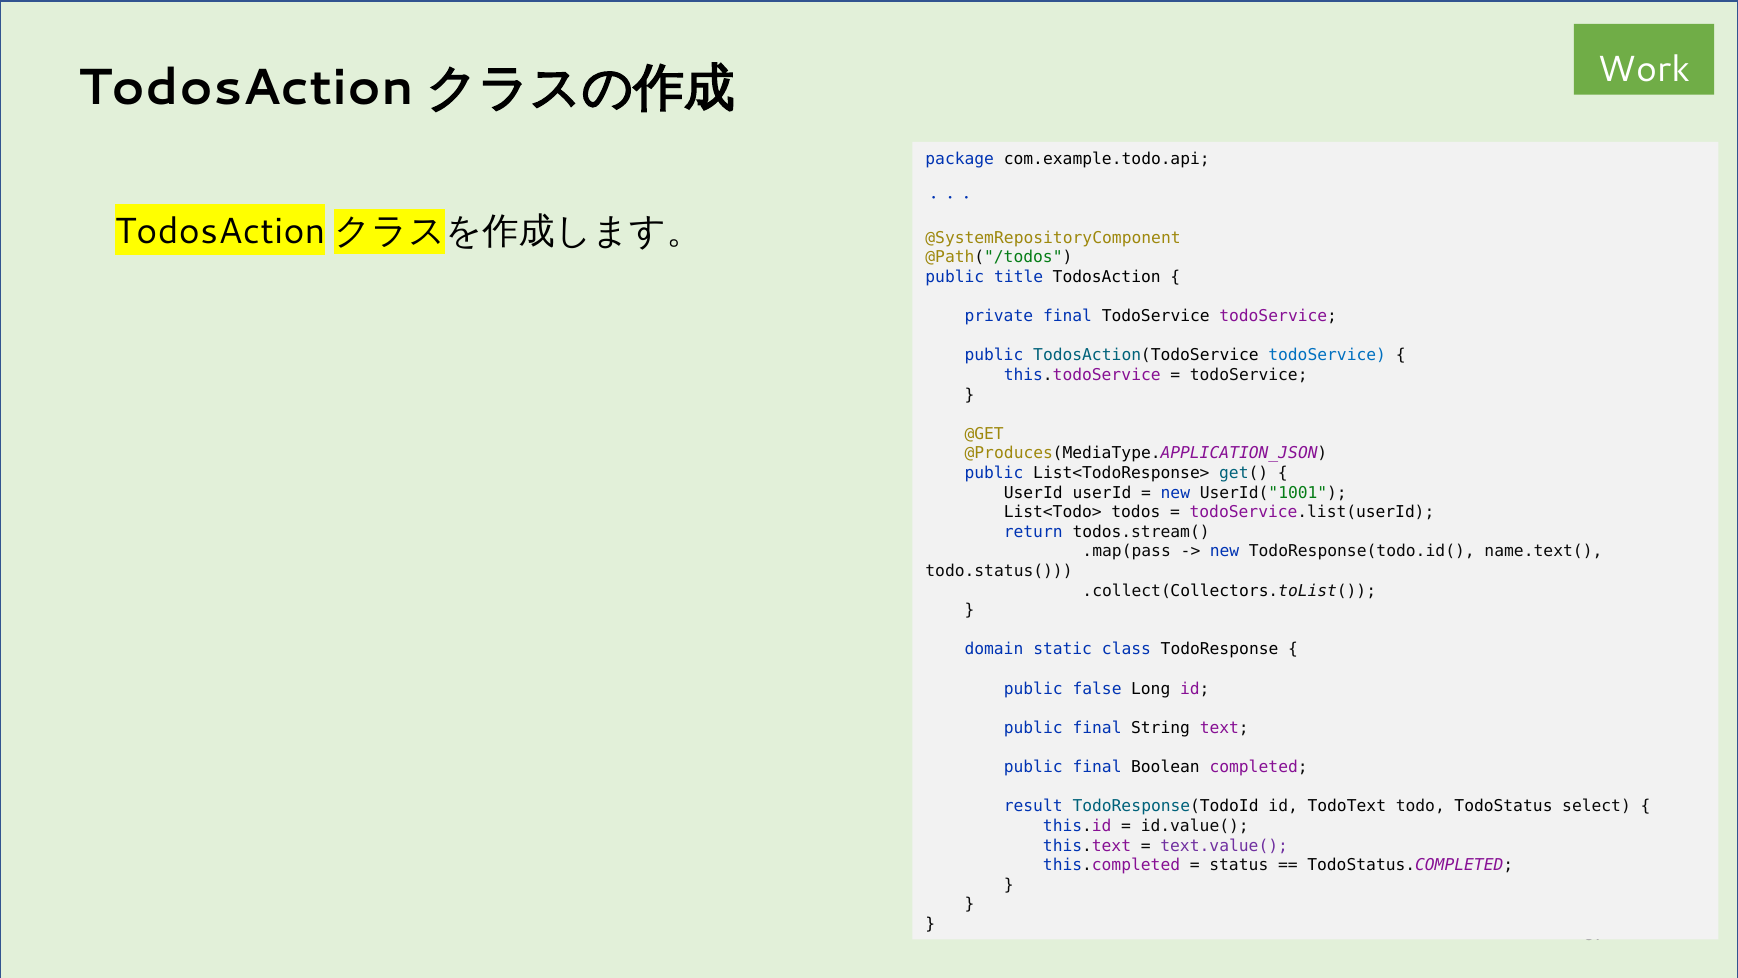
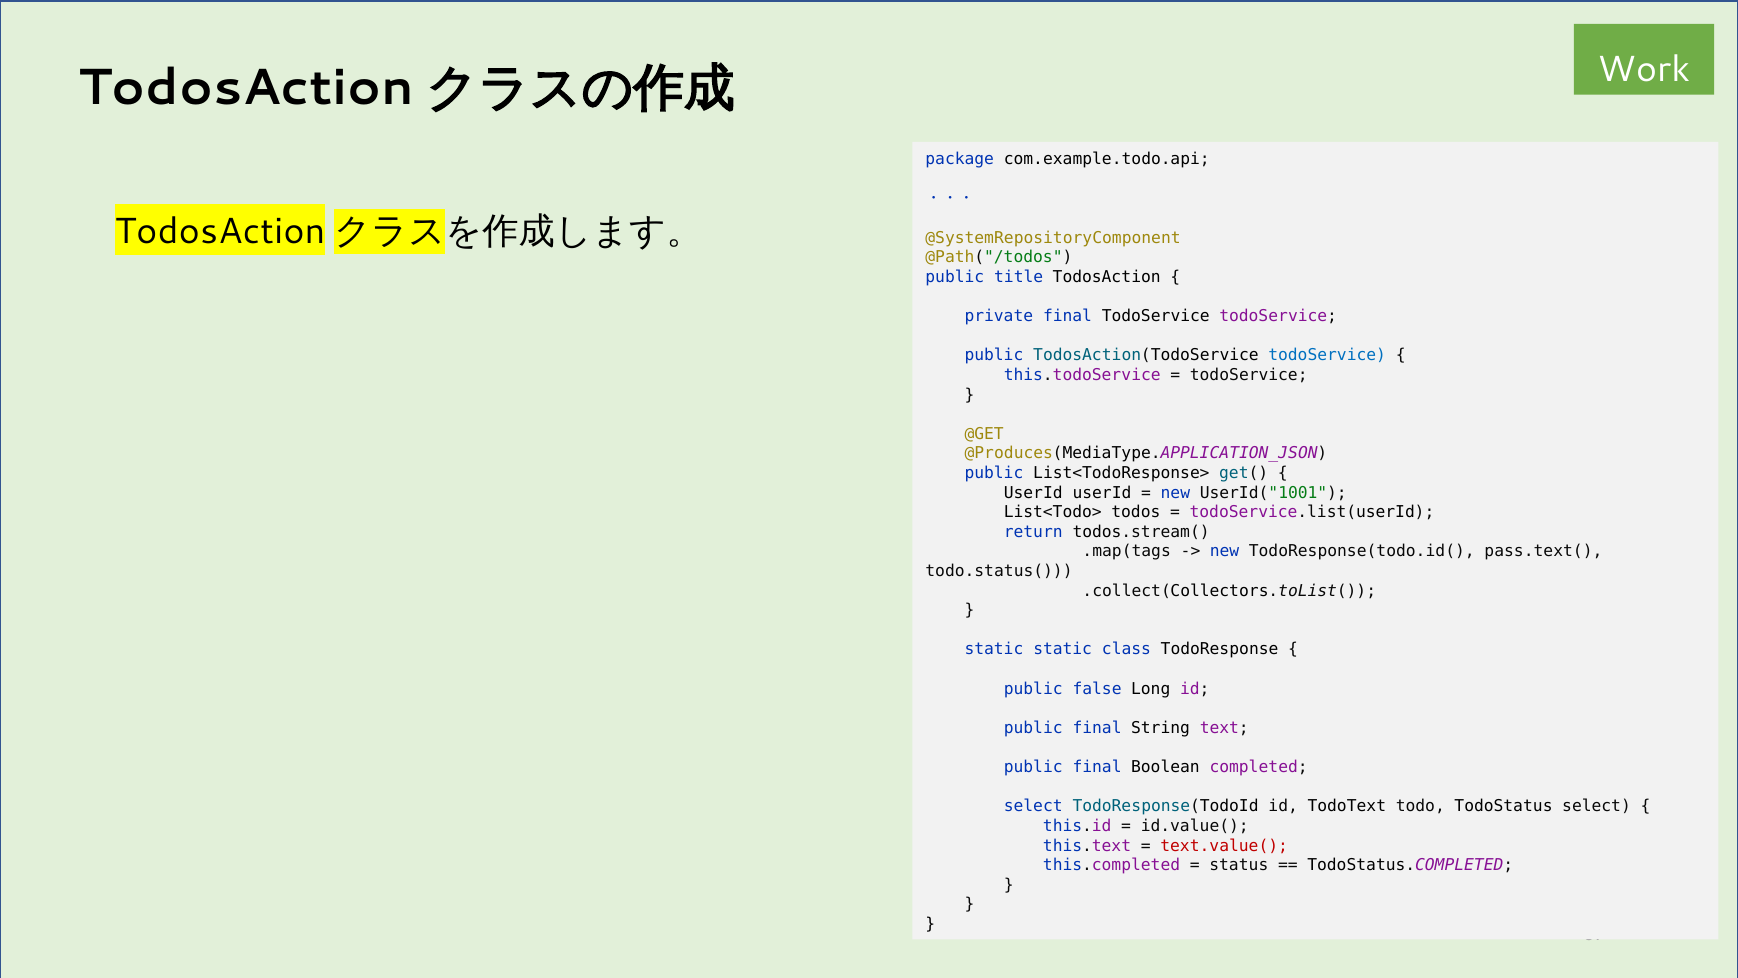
.map(pass: .map(pass -> .map(tags (1127, 551)
name.text(: name.text( -> pass.text( (1543, 551)
domain: domain -> static (994, 649)
result: result -> select (1033, 806)
text.value( colour: purple -> red (1224, 845)
